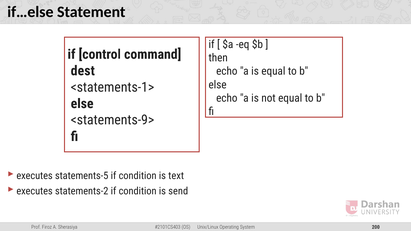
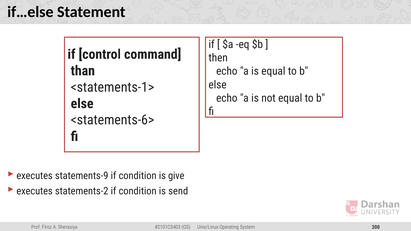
dest: dest -> than (83, 71)
<statements-9>: <statements-9> -> <statements-6> (112, 120)
statements-5: statements-5 -> statements-9 (82, 176)
text: text -> give (176, 176)
